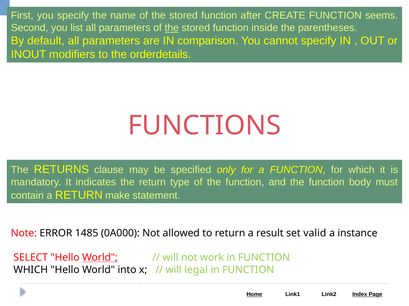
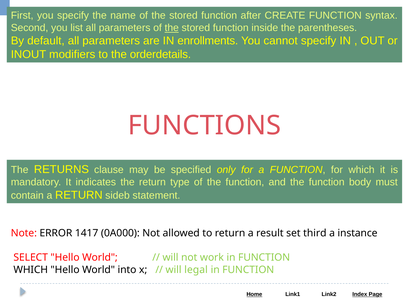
seems: seems -> syntax (381, 16)
comparison: comparison -> enrollments (208, 41)
make: make -> sideb (118, 196)
1485: 1485 -> 1417 (87, 234)
valid: valid -> third (315, 234)
World underline: present -> none (100, 258)
